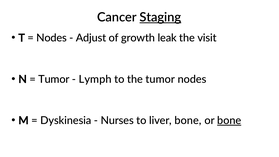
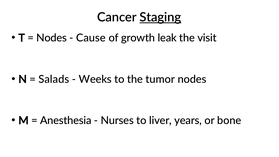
Adjust: Adjust -> Cause (91, 38)
Tumor: Tumor -> Salads (54, 79)
Lymph: Lymph -> Weeks (95, 79)
Dyskinesia: Dyskinesia -> Anesthesia (66, 120)
liver bone: bone -> years (188, 120)
bone underline: present -> none (229, 120)
